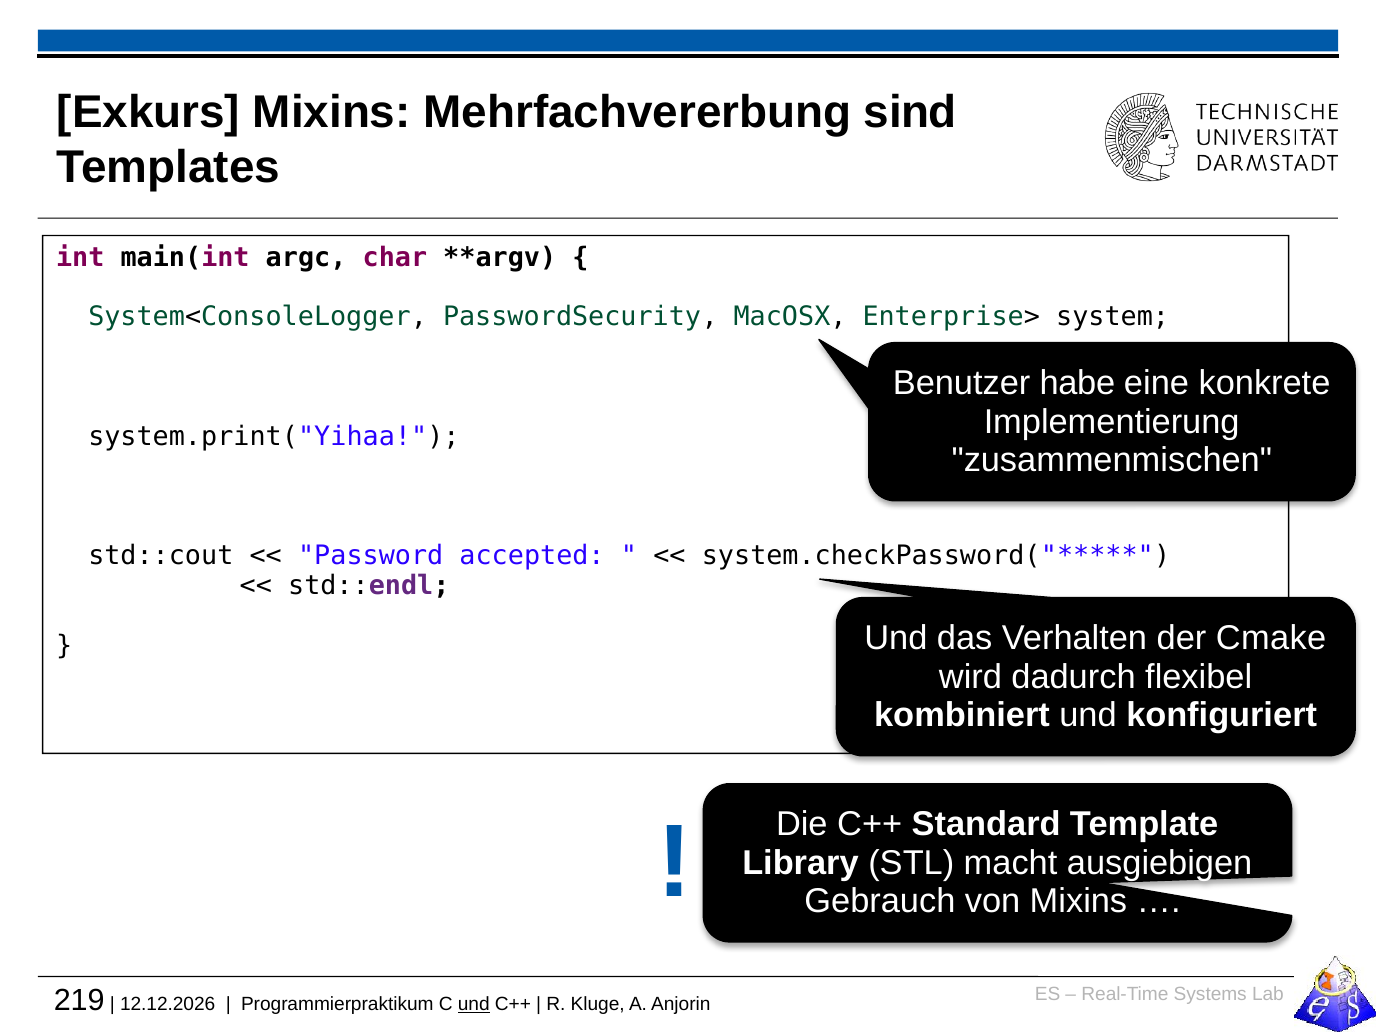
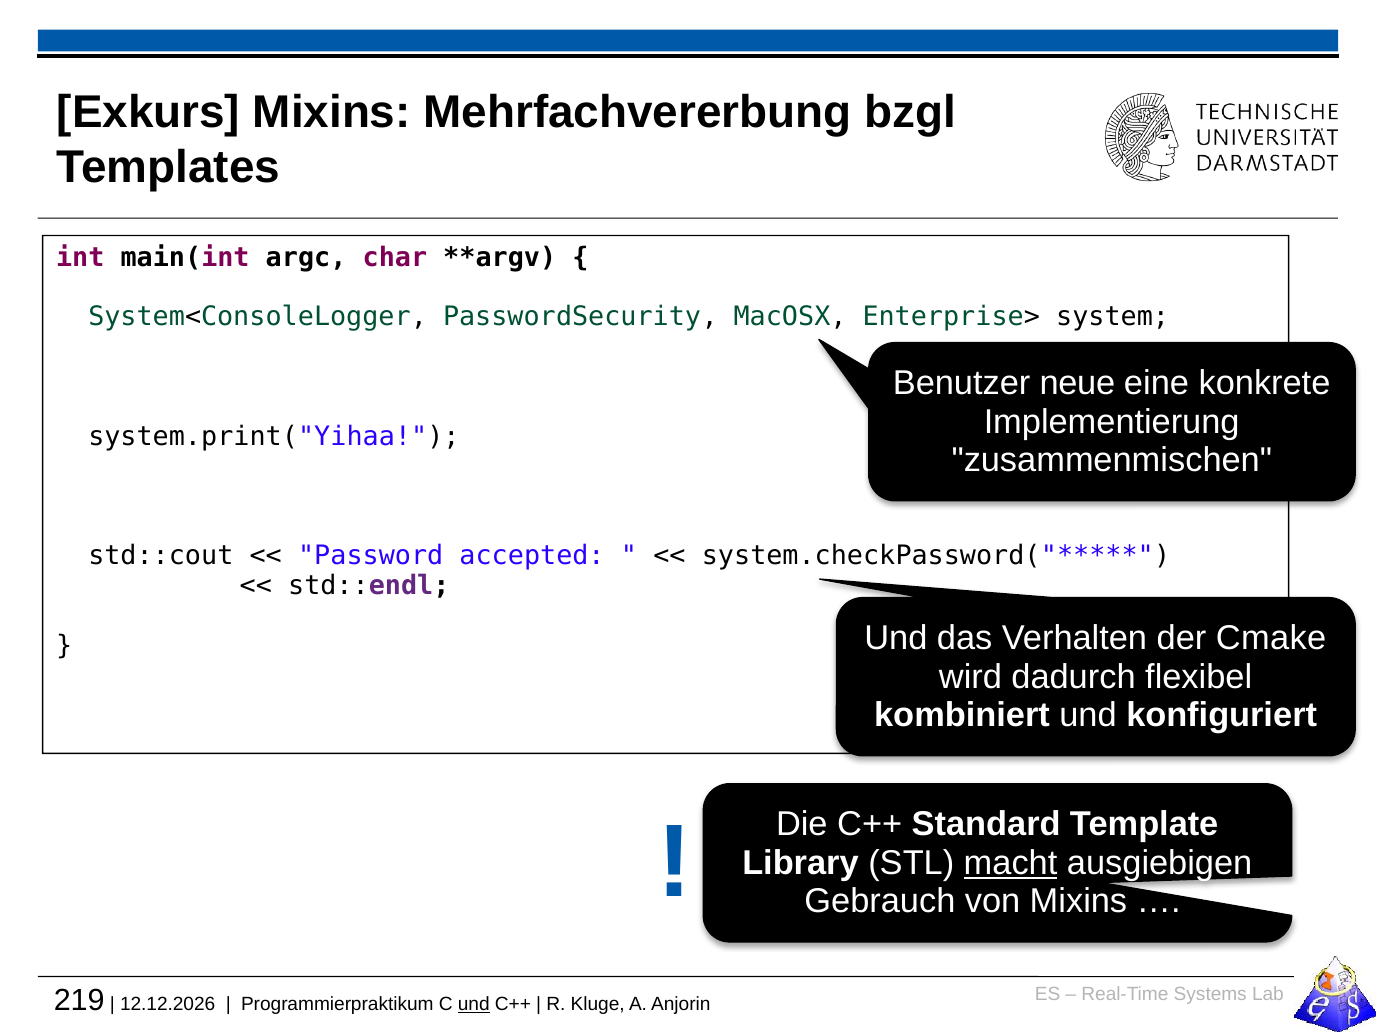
sind: sind -> bzgl (910, 112)
habe: habe -> neue (1077, 383)
macht underline: none -> present (1011, 863)
